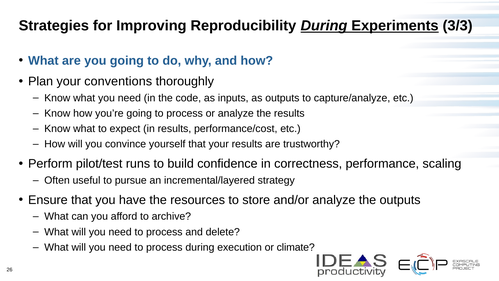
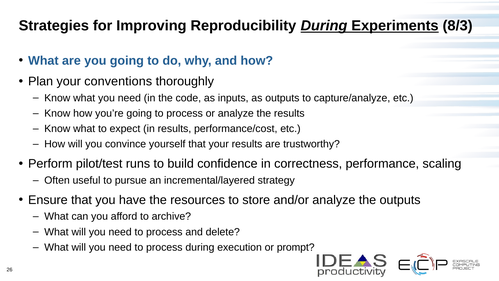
3/3: 3/3 -> 8/3 (458, 26)
climate: climate -> prompt (296, 247)
